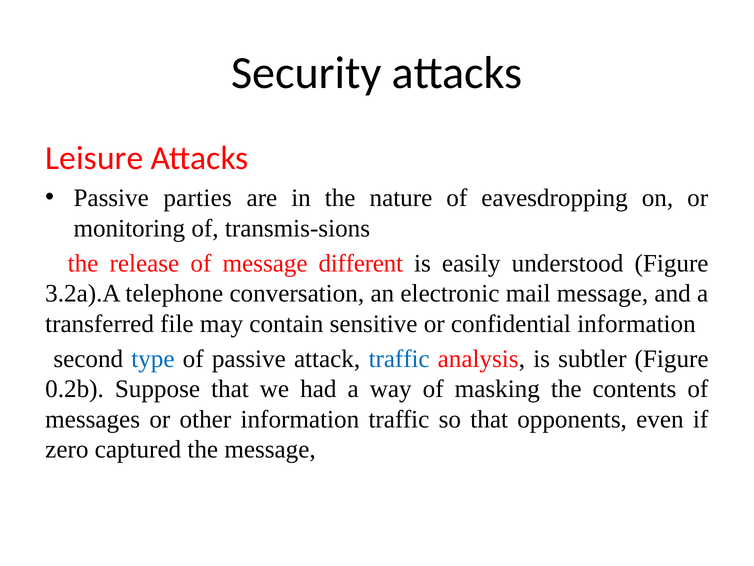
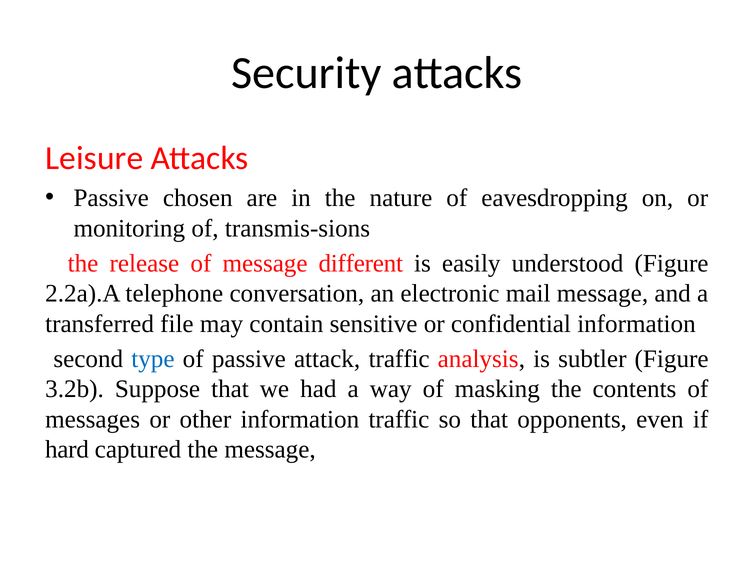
parties: parties -> chosen (198, 198)
3.2a).A: 3.2a).A -> 2.2a).A (83, 293)
traffic colour: blue -> black (399, 359)
0.2b: 0.2b -> 3.2b (75, 389)
zero: zero -> hard (67, 449)
